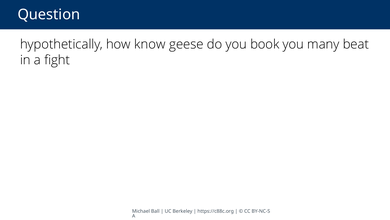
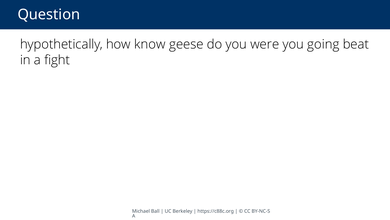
book: book -> were (265, 44)
many: many -> going (323, 44)
